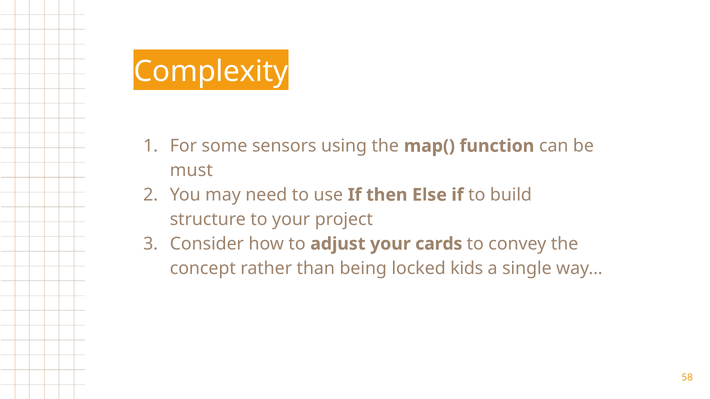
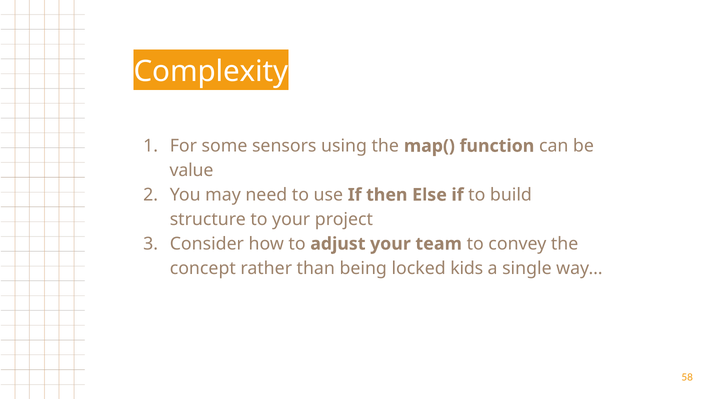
must: must -> value (192, 171)
cards: cards -> team (439, 244)
